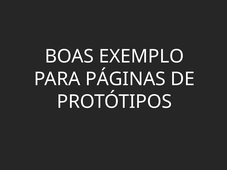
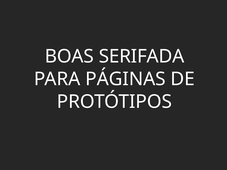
EXEMPLO: EXEMPLO -> SERIFADA (141, 56)
